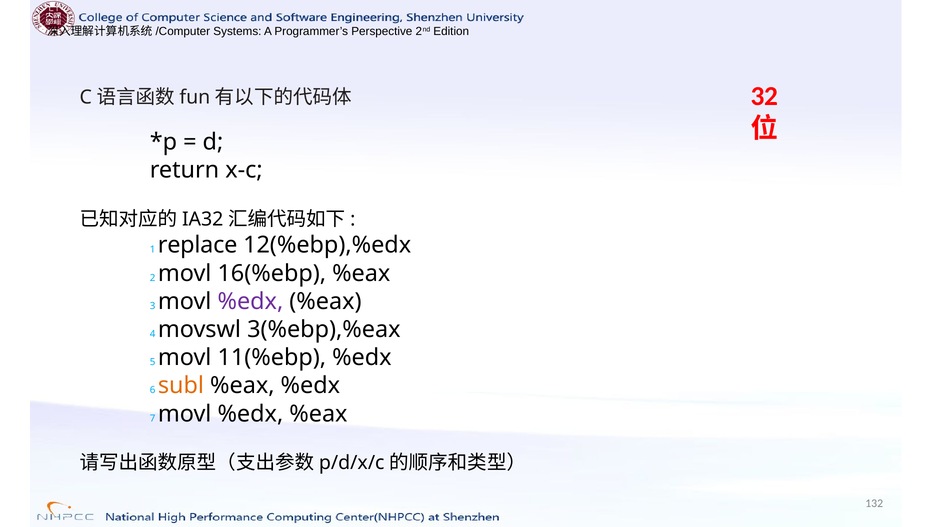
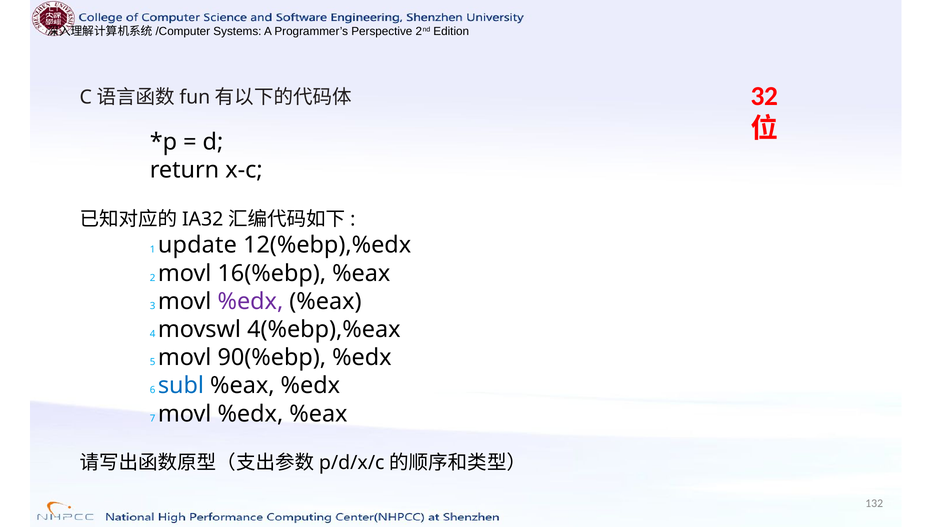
replace: replace -> update (197, 245)
3(%ebp),%eax: 3(%ebp),%eax -> 4(%ebp),%eax (324, 330)
11(%ebp: 11(%ebp -> 90(%ebp (272, 358)
subl colour: orange -> blue (181, 386)
